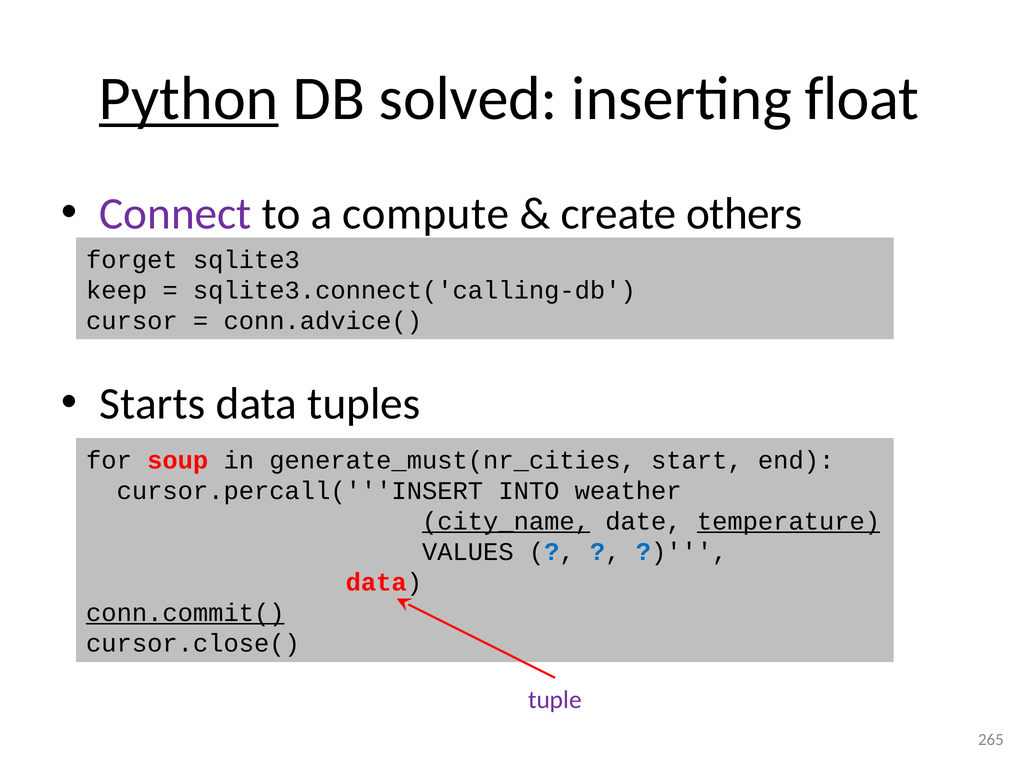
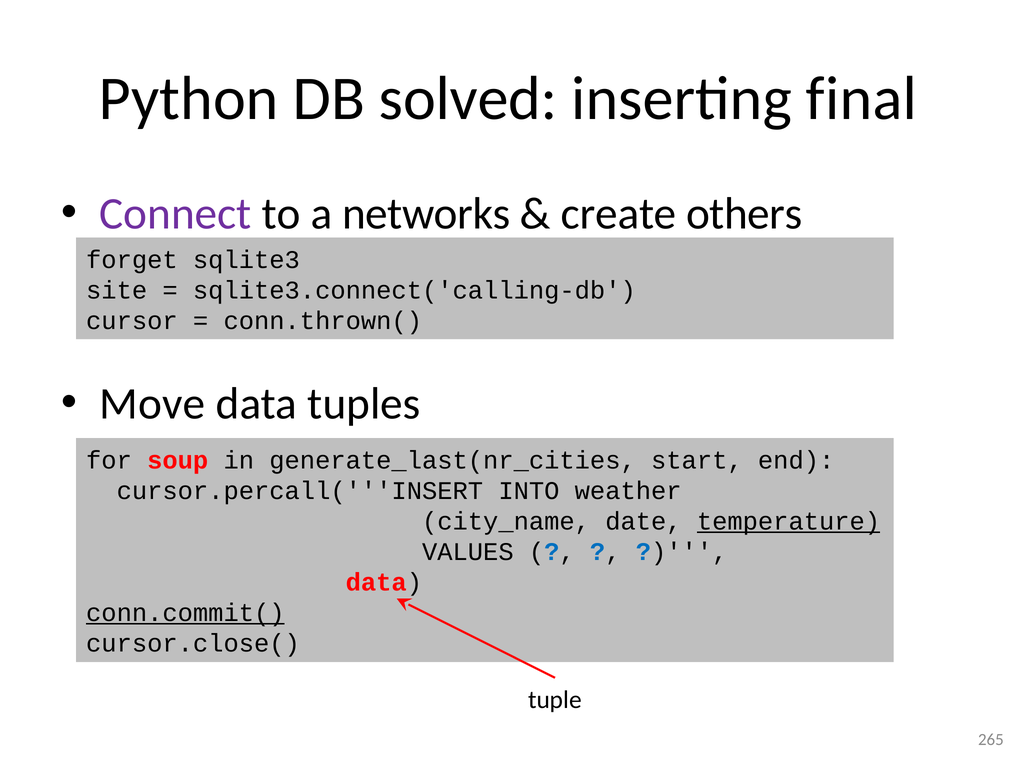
Python underline: present -> none (189, 99)
float: float -> final (862, 99)
compute: compute -> networks (426, 214)
keep: keep -> site (117, 290)
conn.advice(: conn.advice( -> conn.thrown( (323, 321)
Starts: Starts -> Move (152, 404)
generate_must(nr_cities: generate_must(nr_cities -> generate_last(nr_cities (453, 460)
city_name underline: present -> none (506, 521)
tuple colour: purple -> black (555, 699)
